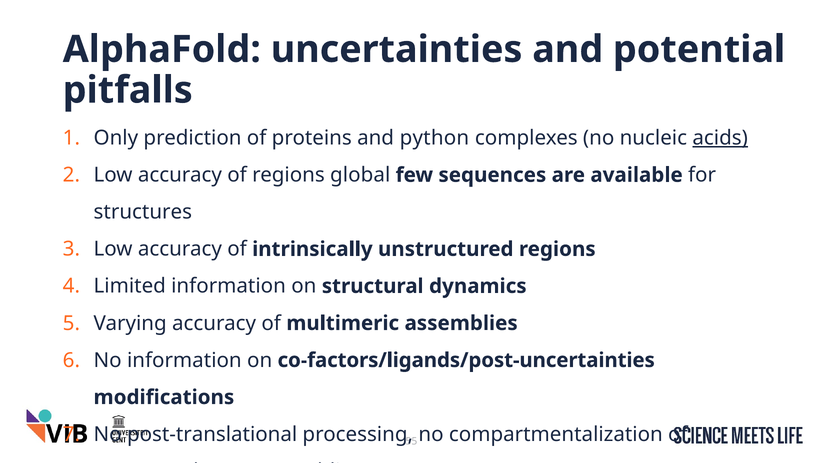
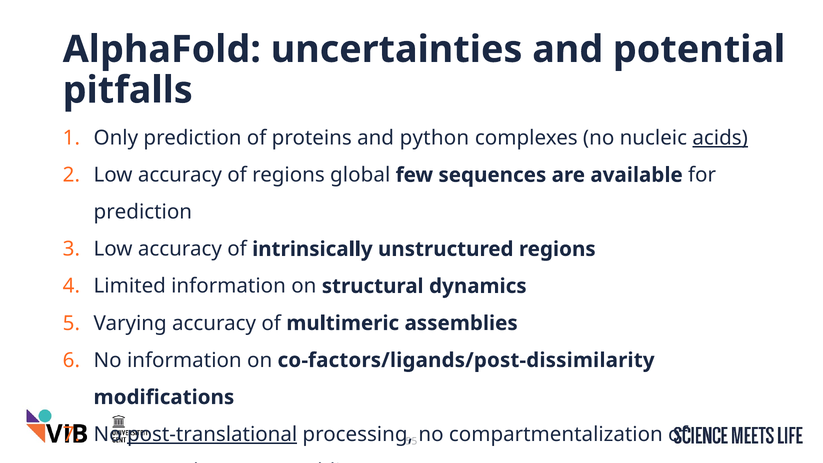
structures: structures -> prediction (143, 212)
co-factors/ligands/post-uncertainties: co-factors/ligands/post-uncertainties -> co-factors/ligands/post-dissimilarity (466, 360)
post-translational underline: none -> present (212, 434)
